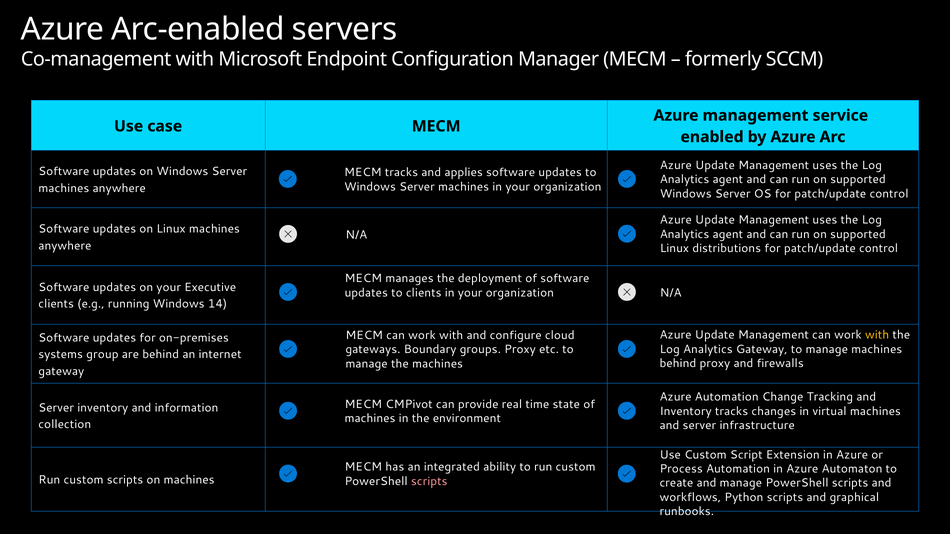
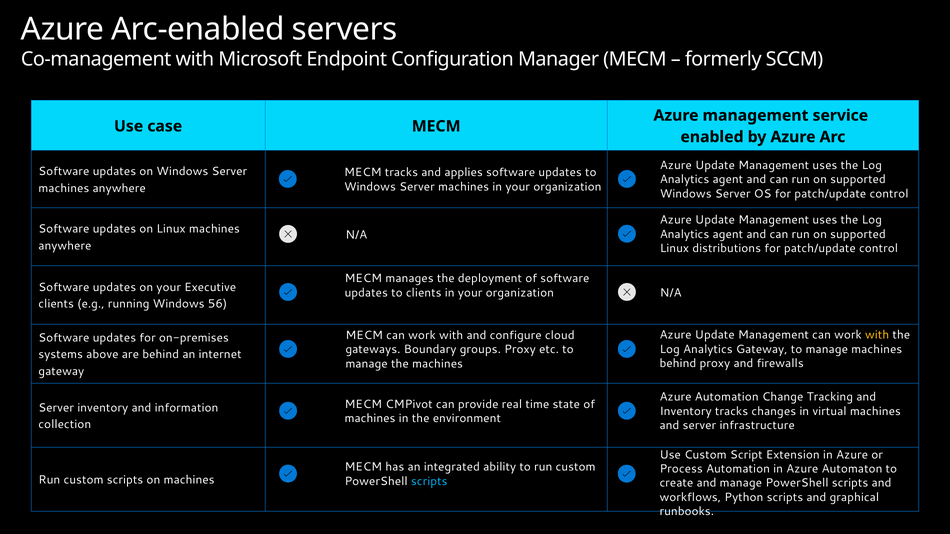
14: 14 -> 56 (218, 304)
group: group -> above (102, 355)
scripts colour: pink -> light blue (429, 482)
